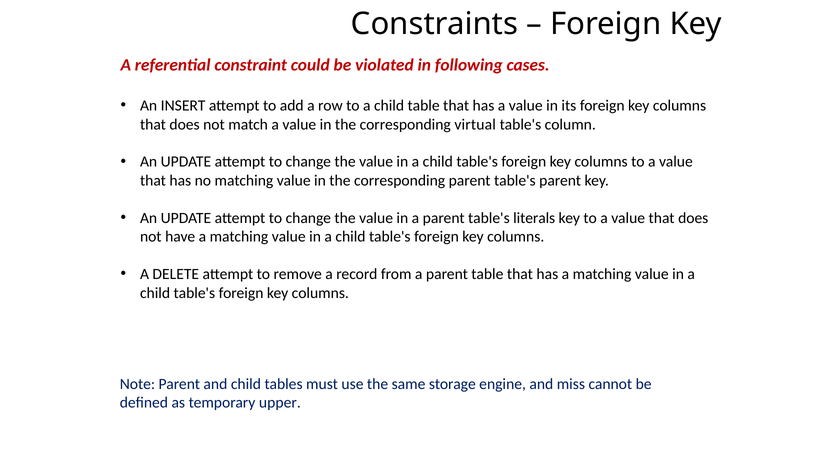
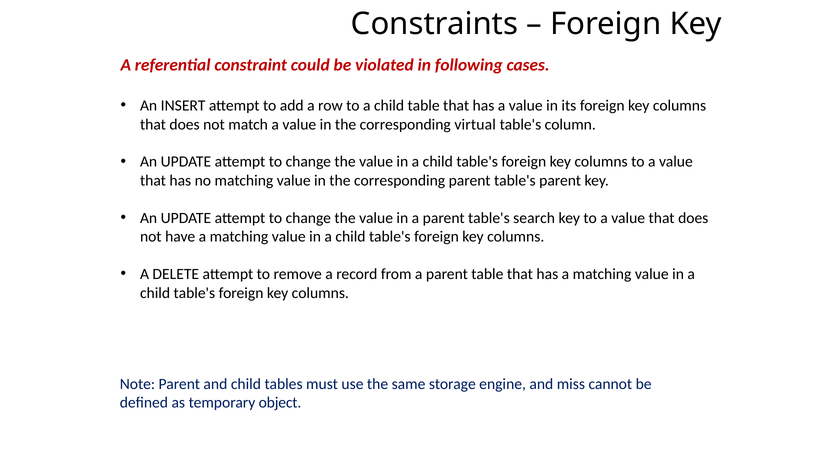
literals: literals -> search (534, 218)
upper: upper -> object (280, 403)
